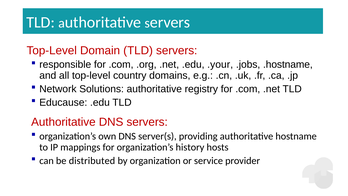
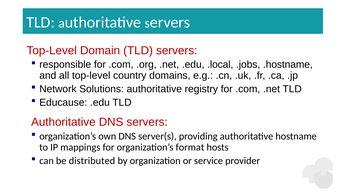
.your: .your -> .local (220, 65)
history: history -> format (190, 147)
